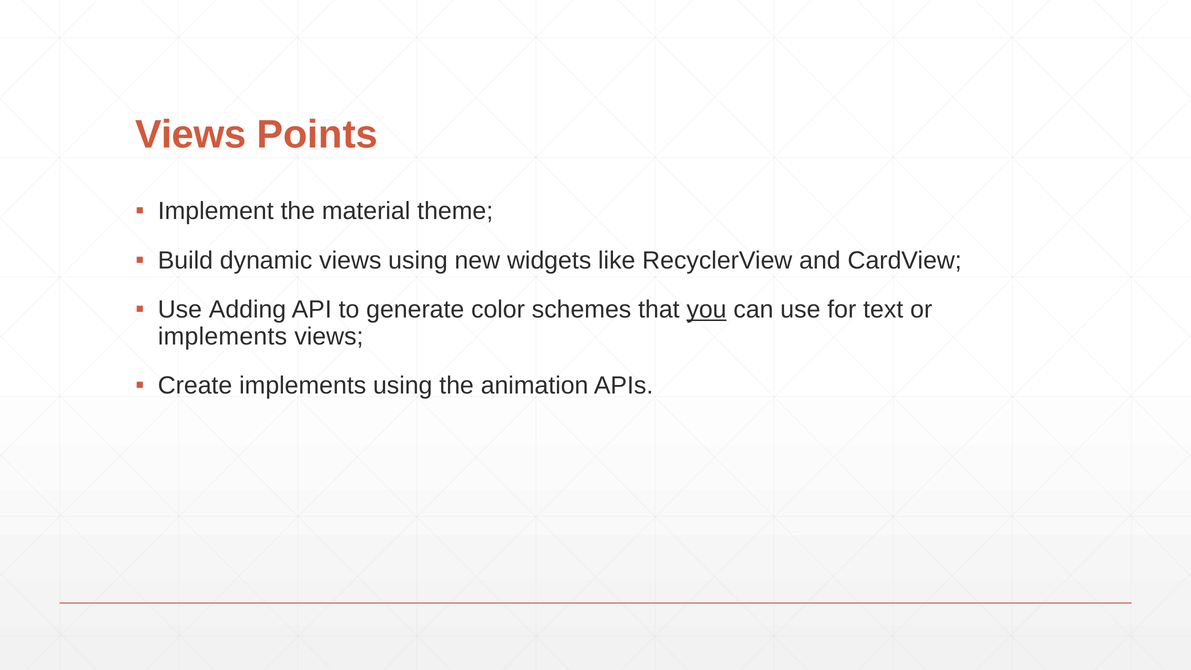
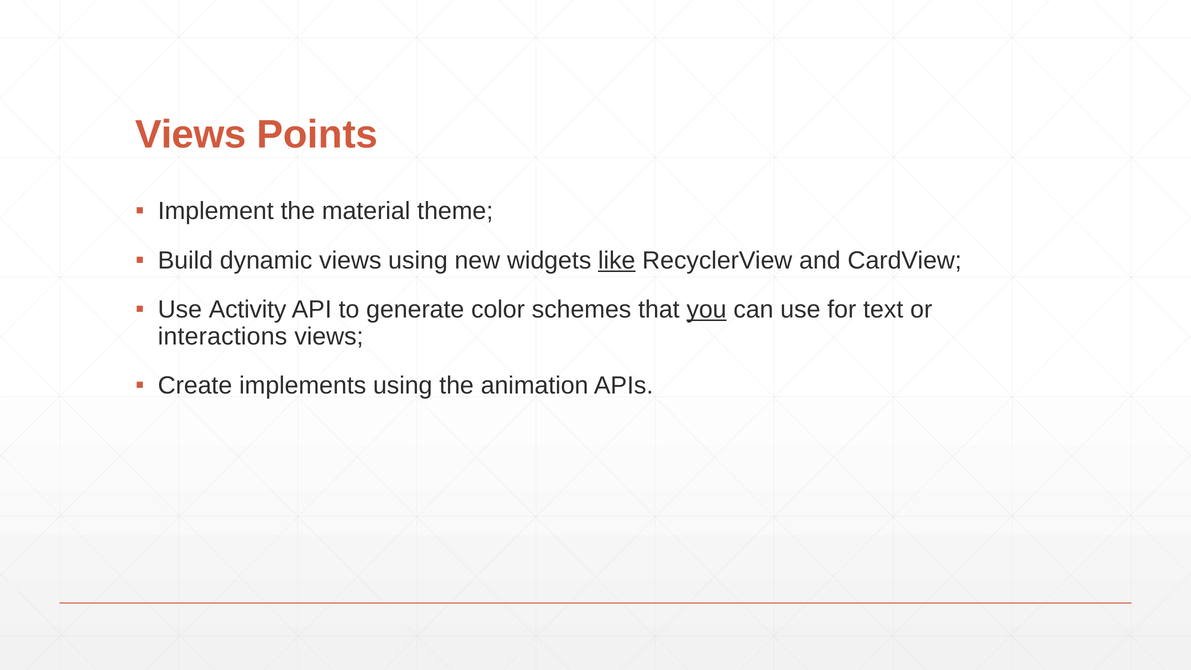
like underline: none -> present (617, 260)
Adding: Adding -> Activity (248, 310)
implements: implements -> interactions (223, 336)
